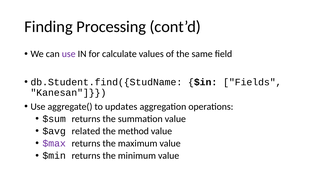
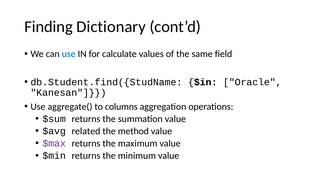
Processing: Processing -> Dictionary (111, 27)
use colour: purple -> blue (69, 54)
Fields: Fields -> Oracle (252, 82)
updates: updates -> columns (121, 107)
